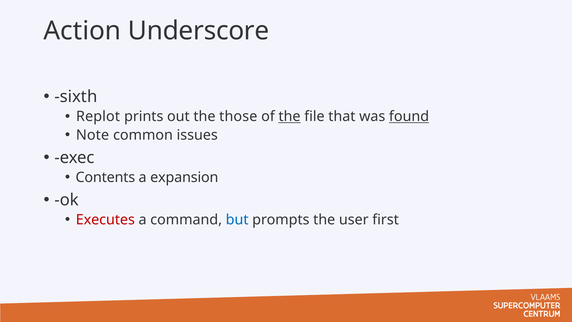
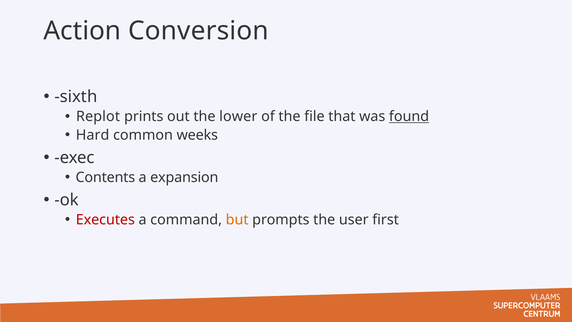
Underscore: Underscore -> Conversion (198, 31)
those: those -> lower (238, 116)
the underline: present -> none (290, 116)
Note: Note -> Hard (93, 135)
issues: issues -> weeks (197, 135)
but colour: blue -> orange (237, 220)
